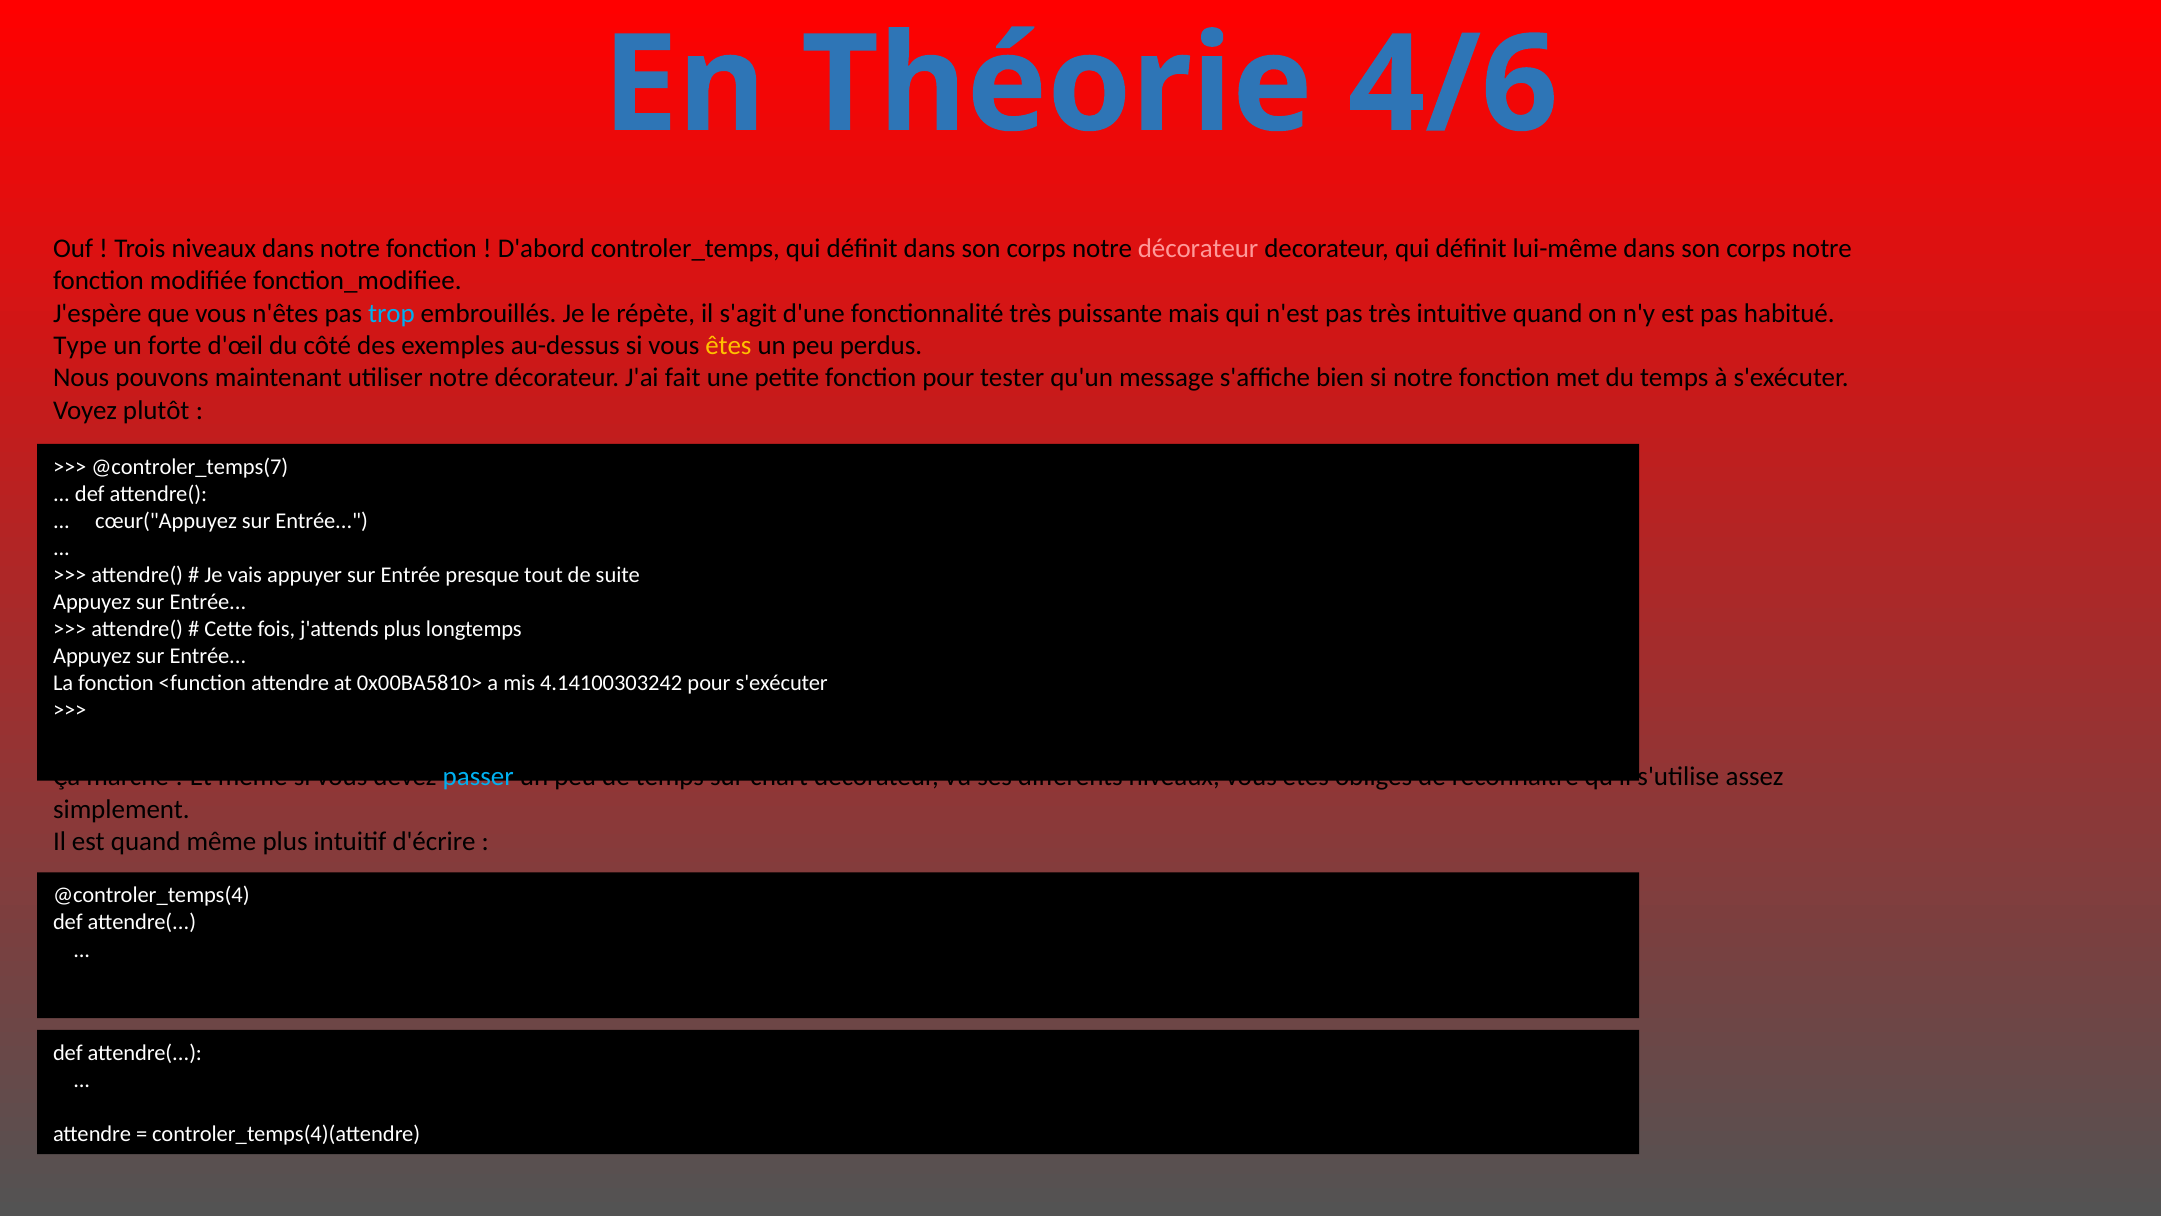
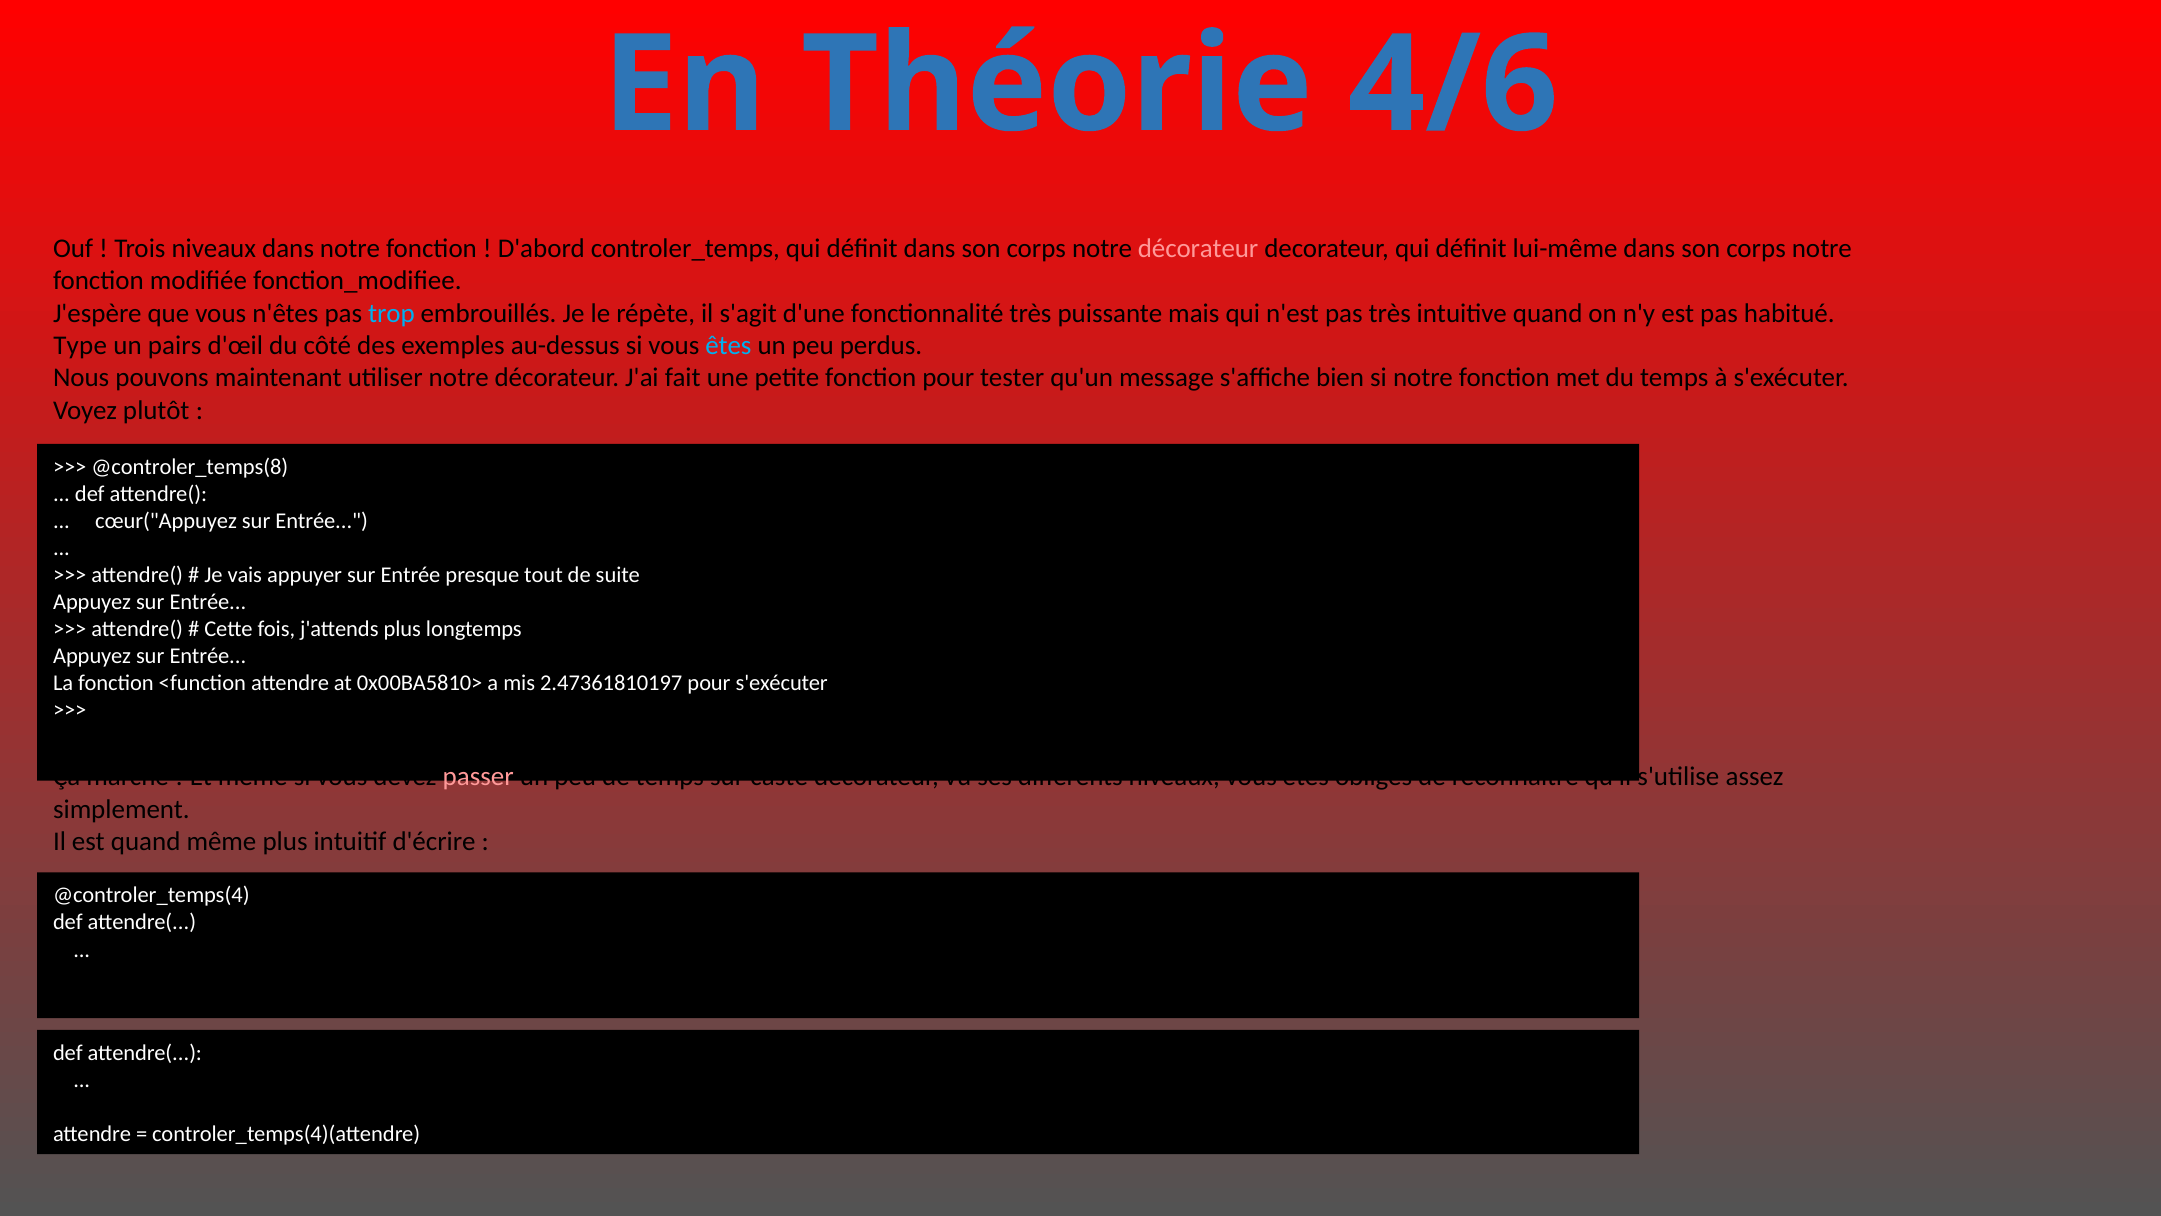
forte: forte -> pairs (175, 345)
êtes colour: yellow -> light blue (728, 345)
@controler_temps(7: @controler_temps(7 -> @controler_temps(8 (190, 467)
4.14100303242: 4.14100303242 -> 2.47361810197 (611, 683)
passer colour: light blue -> pink (478, 777)
chart: chart -> caste (779, 777)
